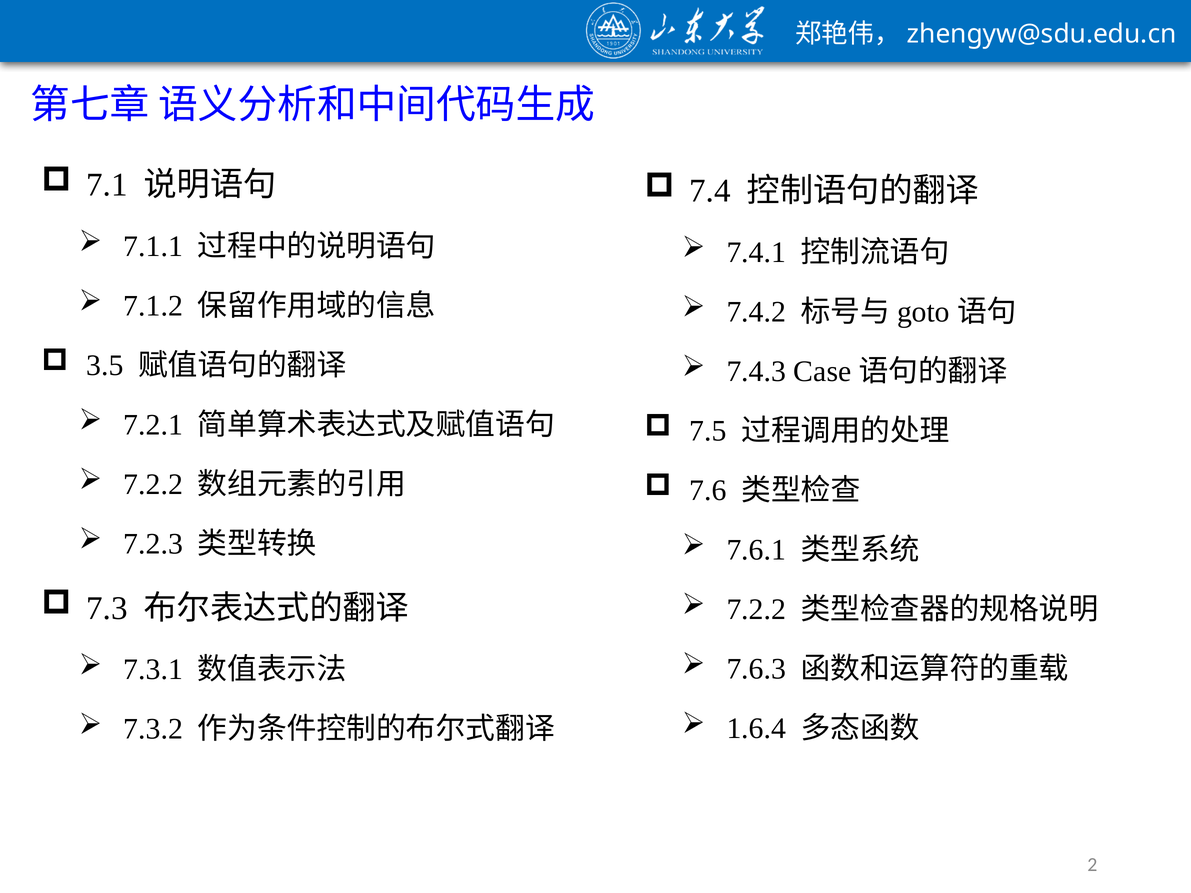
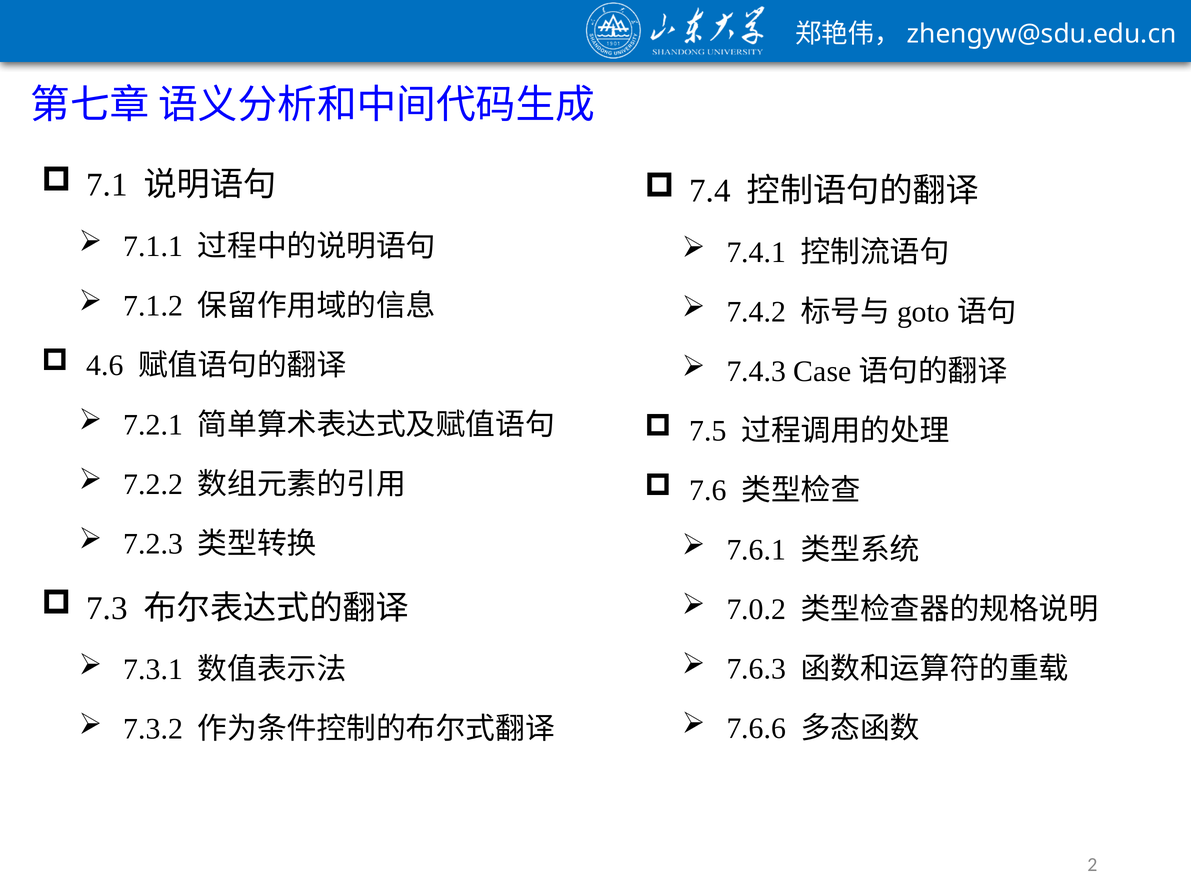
3.5: 3.5 -> 4.6 (105, 365)
7.2.2: 7.2.2 -> 7.0.2 (756, 610)
1.6.4: 1.6.4 -> 7.6.6 (756, 729)
